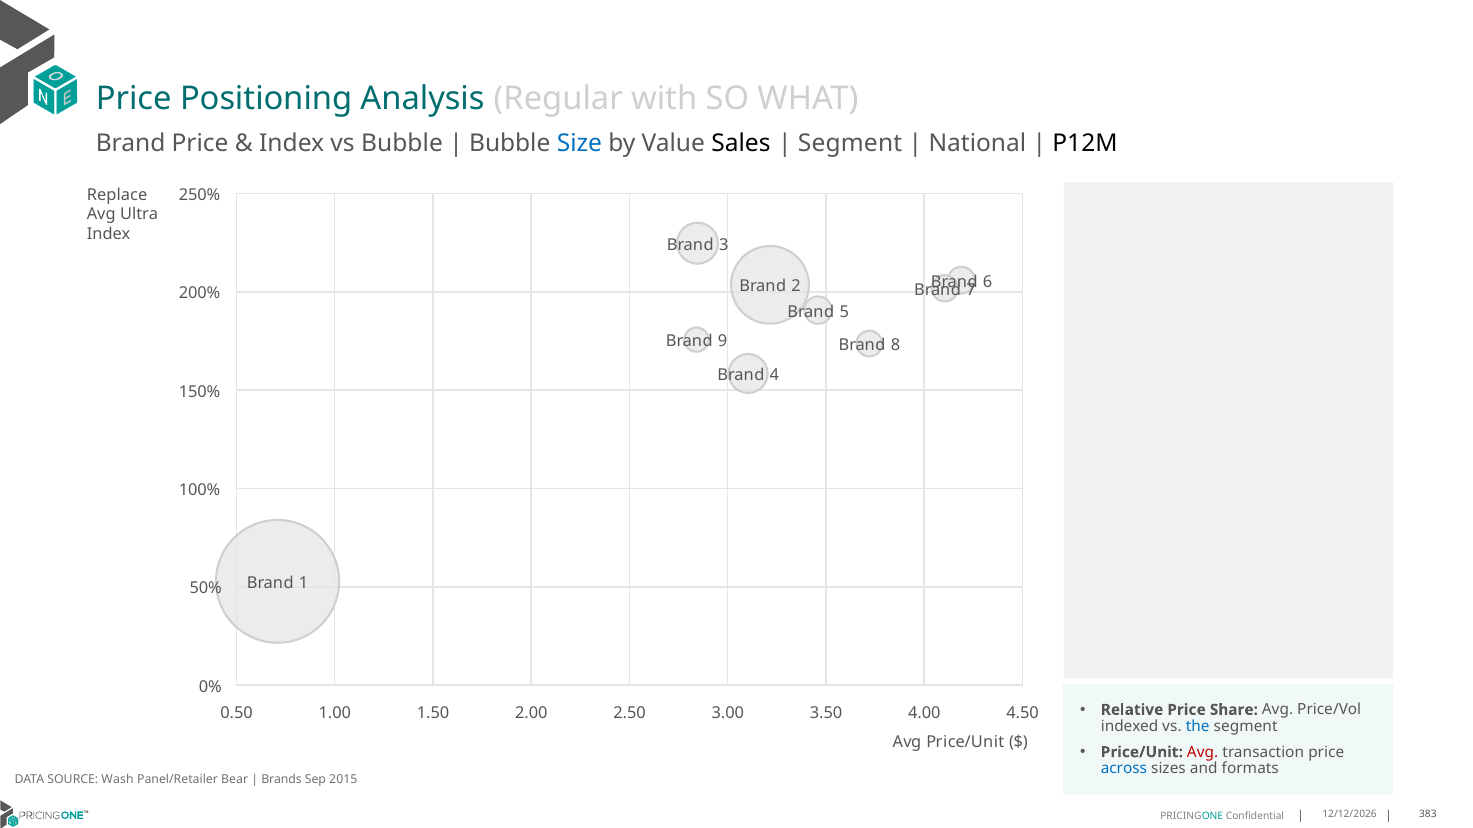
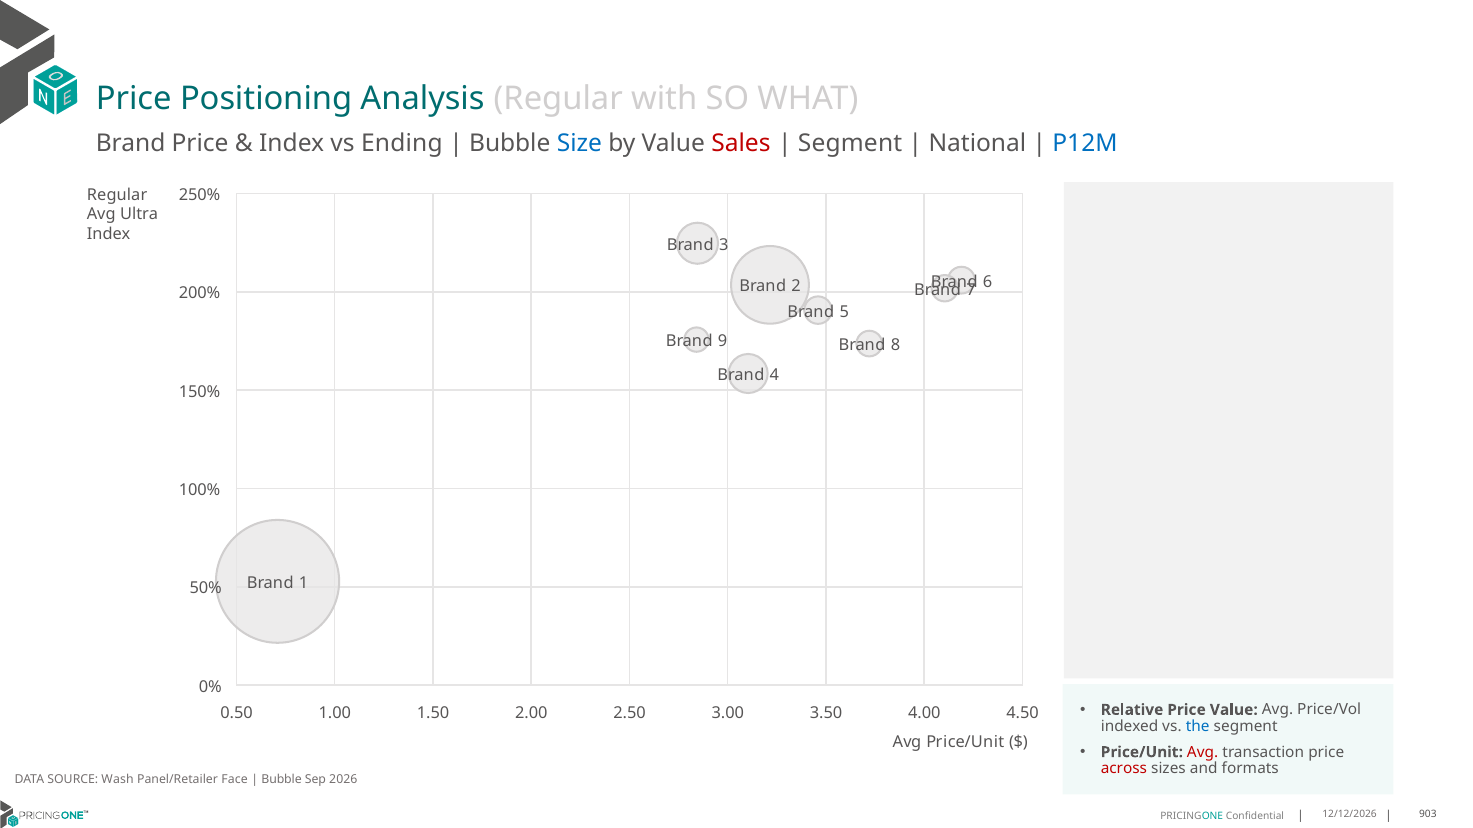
vs Bubble: Bubble -> Ending (402, 144)
Sales colour: black -> red (741, 144)
P12M colour: black -> blue (1085, 144)
Replace: Replace -> Regular (117, 195)
Price Share: Share -> Value (1234, 710)
across colour: blue -> red (1124, 769)
Bear: Bear -> Face (235, 780)
Brands: Brands -> Bubble (282, 780)
2015: 2015 -> 2026 (343, 780)
383: 383 -> 903 (1428, 815)
